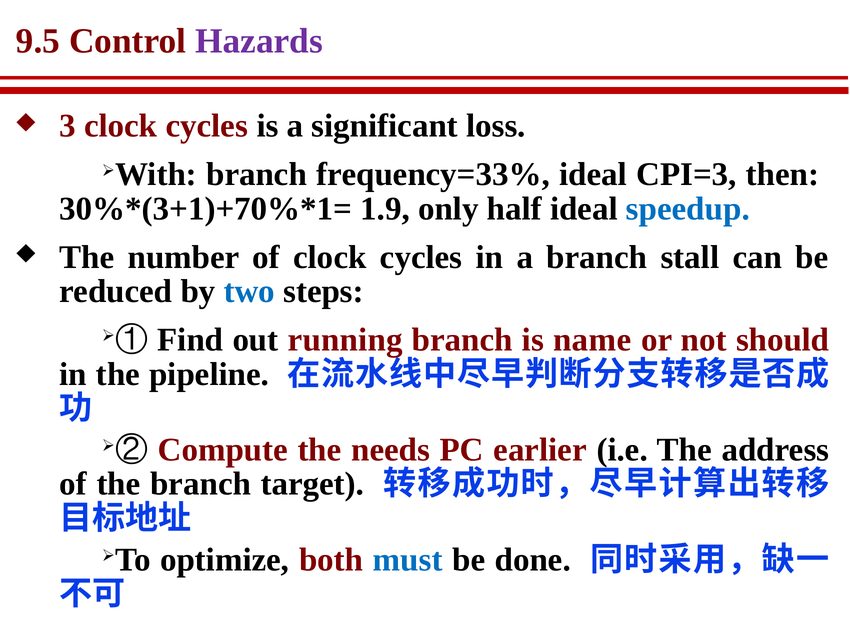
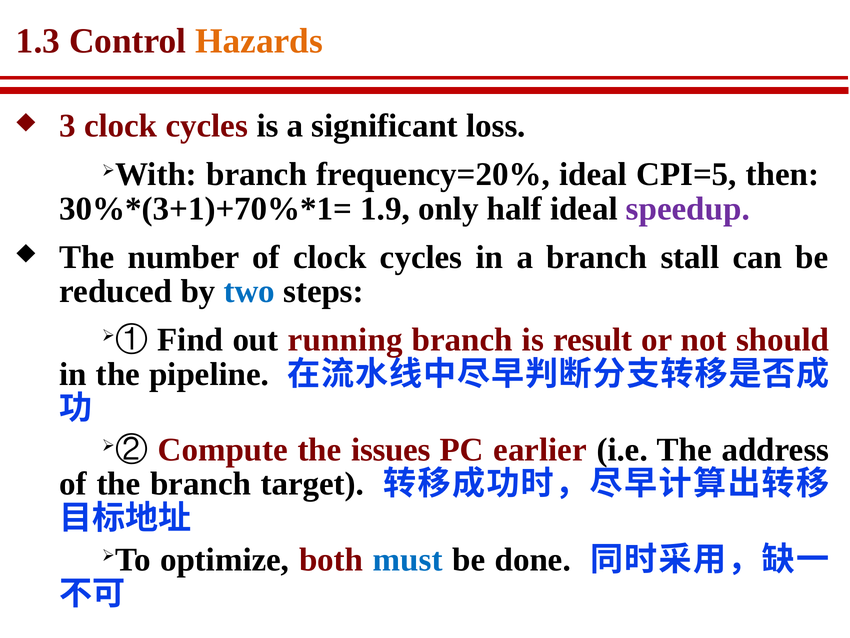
9.5: 9.5 -> 1.3 (38, 41)
Hazards colour: purple -> orange (259, 41)
frequency=33%: frequency=33% -> frequency=20% (433, 174)
CPI=3: CPI=3 -> CPI=5 (686, 174)
speedup colour: blue -> purple (688, 209)
name: name -> result (593, 340)
needs: needs -> issues (391, 449)
